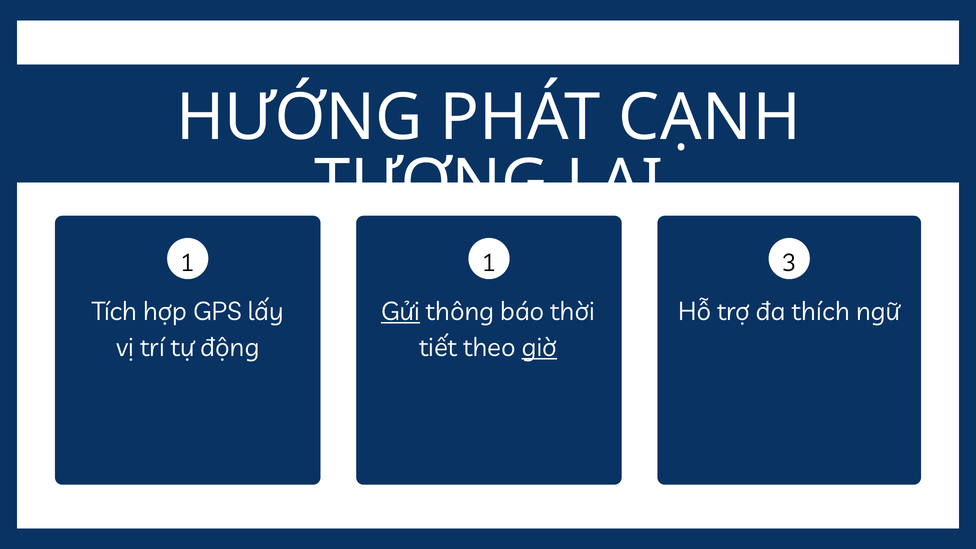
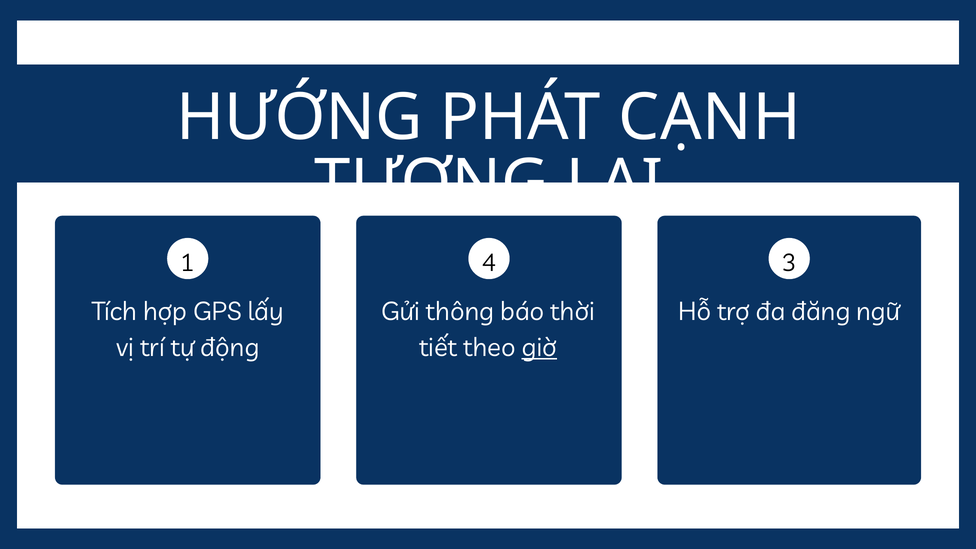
1 1: 1 -> 4 (489, 263)
Gửi underline: present -> none (401, 312)
thích: thích -> đăng (821, 312)
